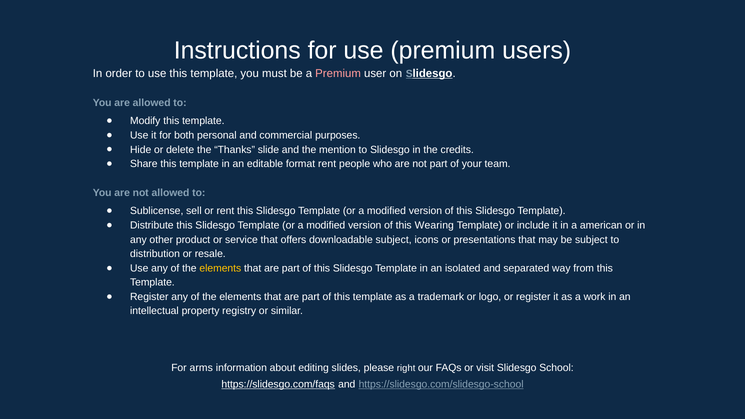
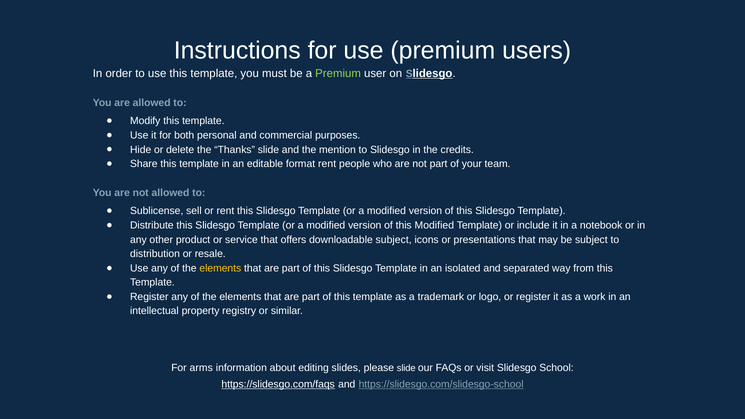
Premium colour: pink -> light green (338, 73)
this Wearing: Wearing -> Modified (434, 225)
american: american -> notebook (601, 225)
please right: right -> slide (406, 368)
